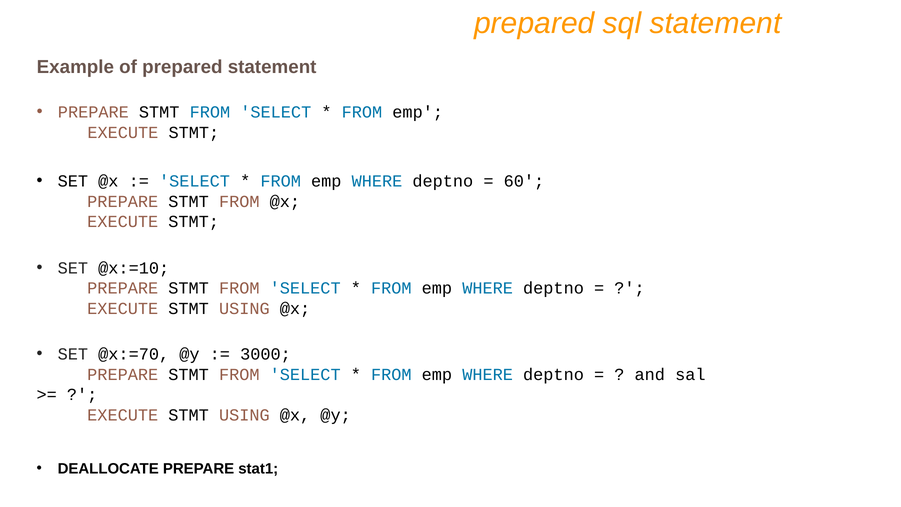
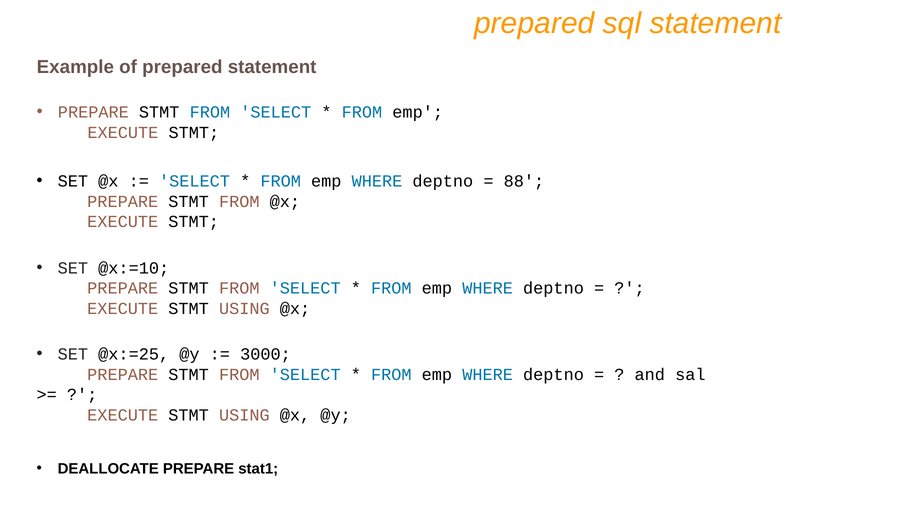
60: 60 -> 88 (524, 181)
@x:=70: @x:=70 -> @x:=25 (134, 354)
